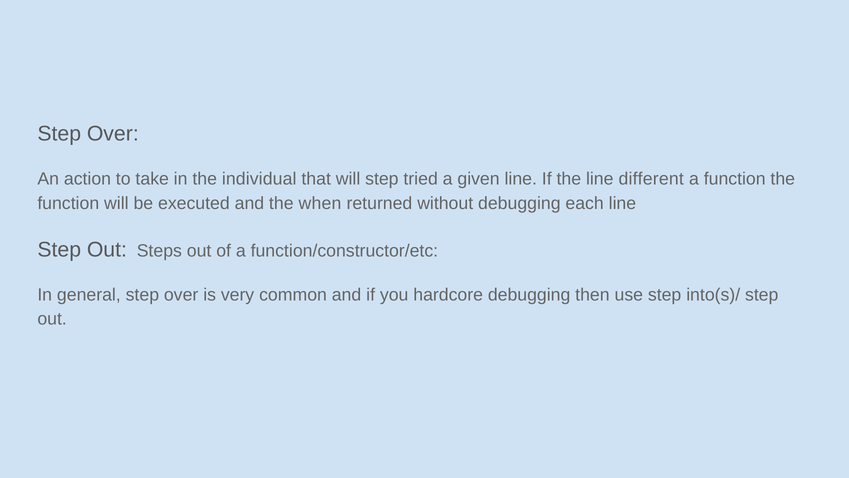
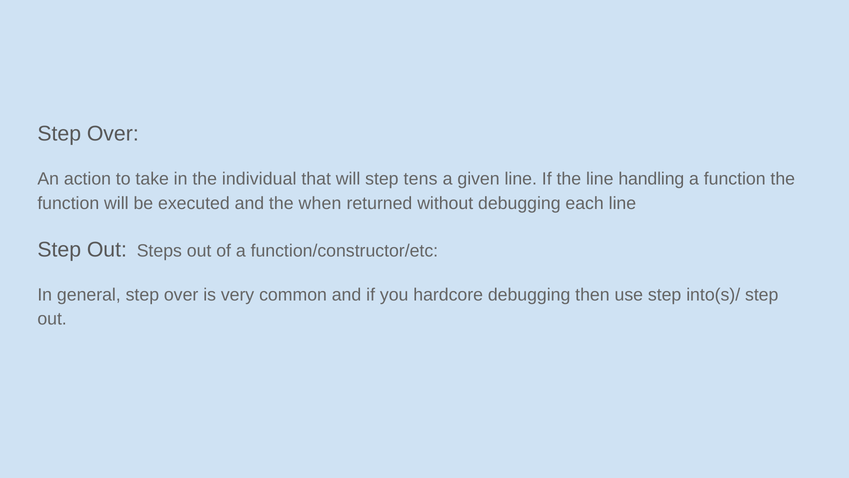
tried: tried -> tens (421, 179)
different: different -> handling (651, 179)
